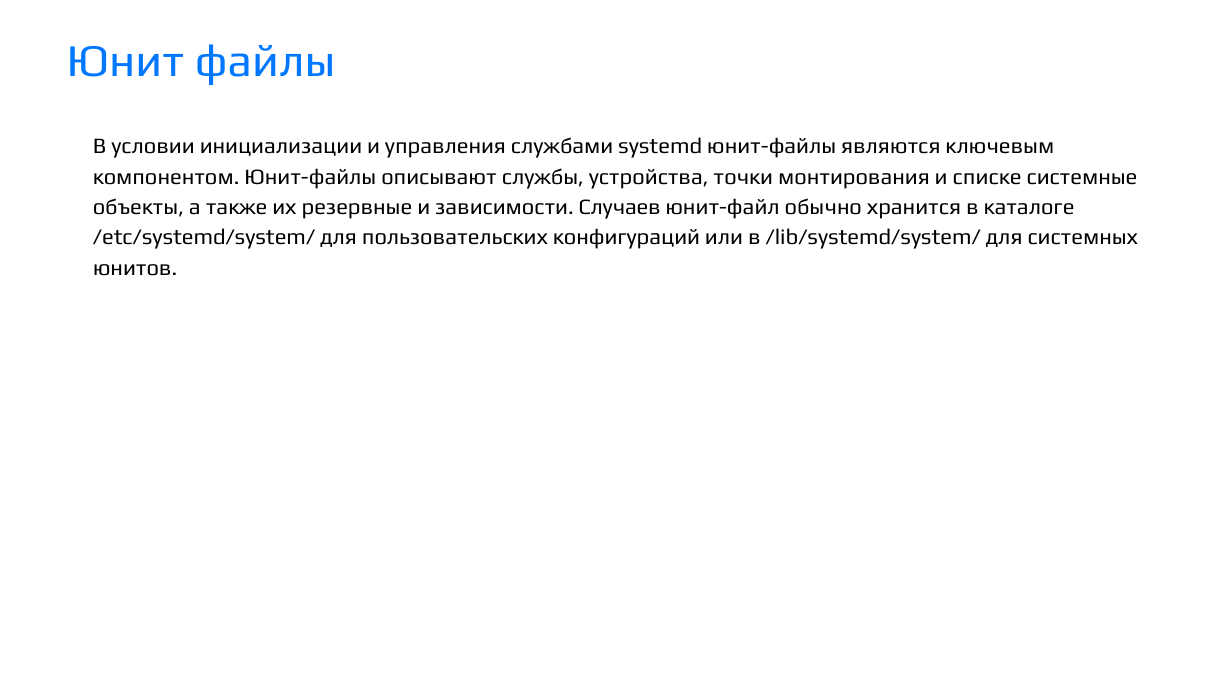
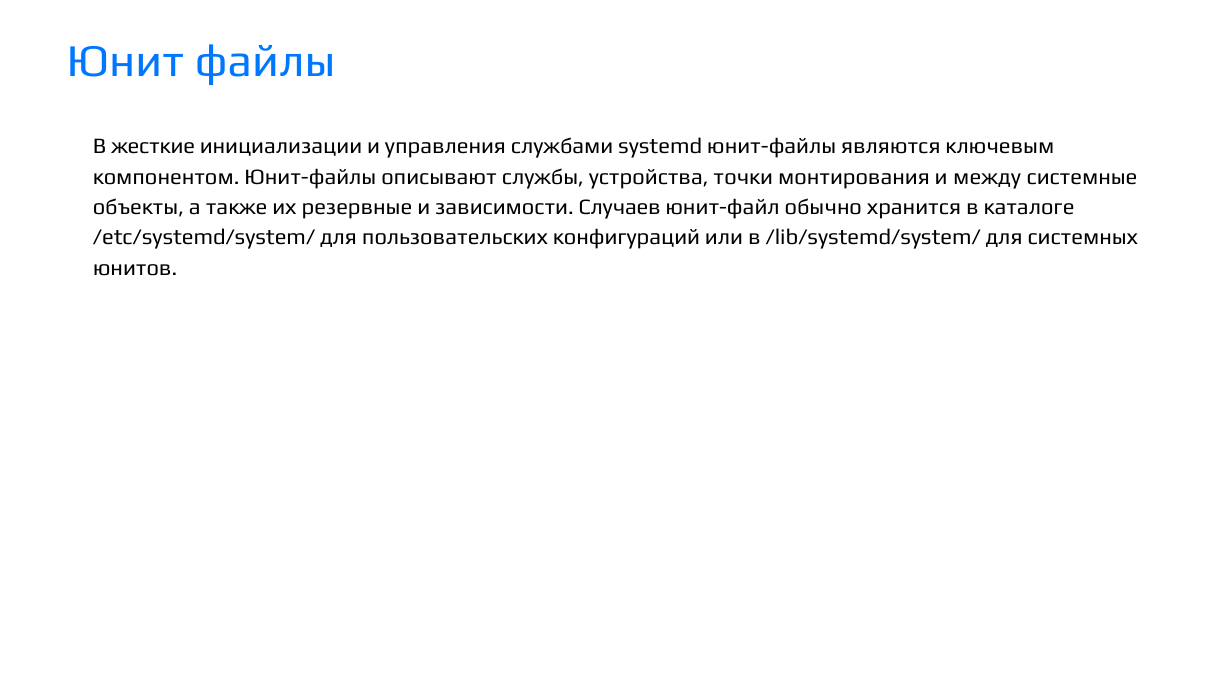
условии: условии -> жесткие (153, 147)
списке: списке -> между (987, 177)
